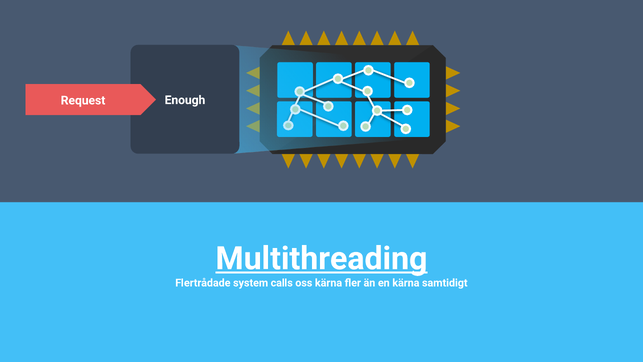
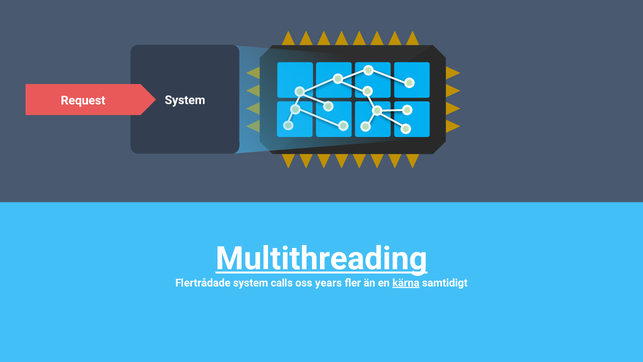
Enough: Enough -> System (185, 100)
oss kärna: kärna -> years (328, 283)
kärna underline: none -> present (406, 283)
